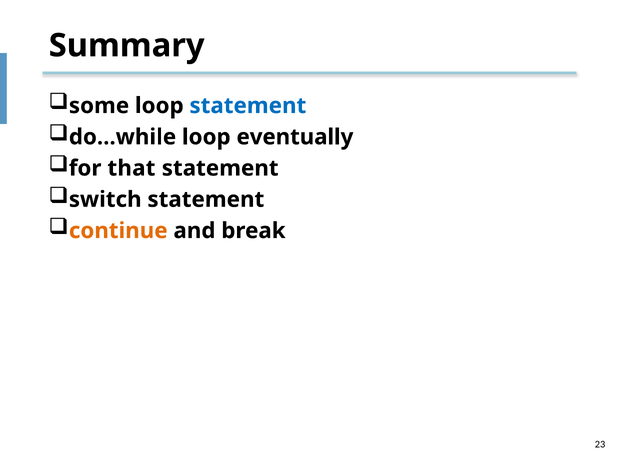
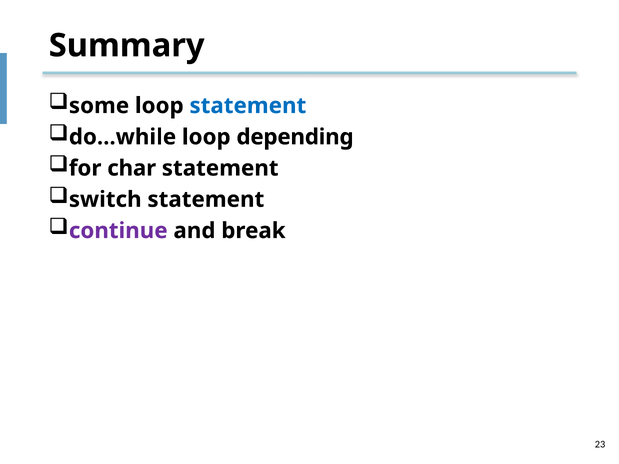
eventually: eventually -> depending (295, 137)
that: that -> char (132, 168)
continue colour: orange -> purple (118, 231)
